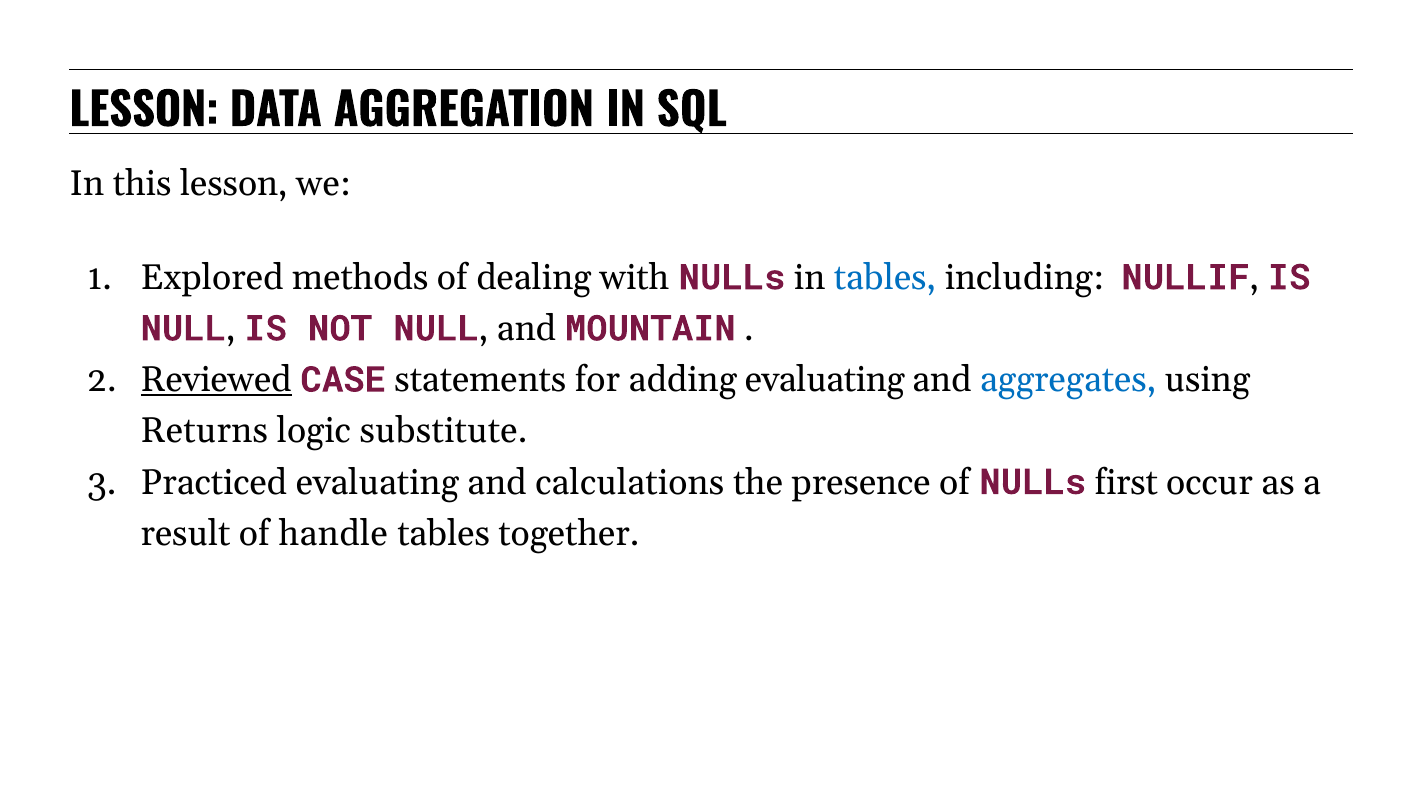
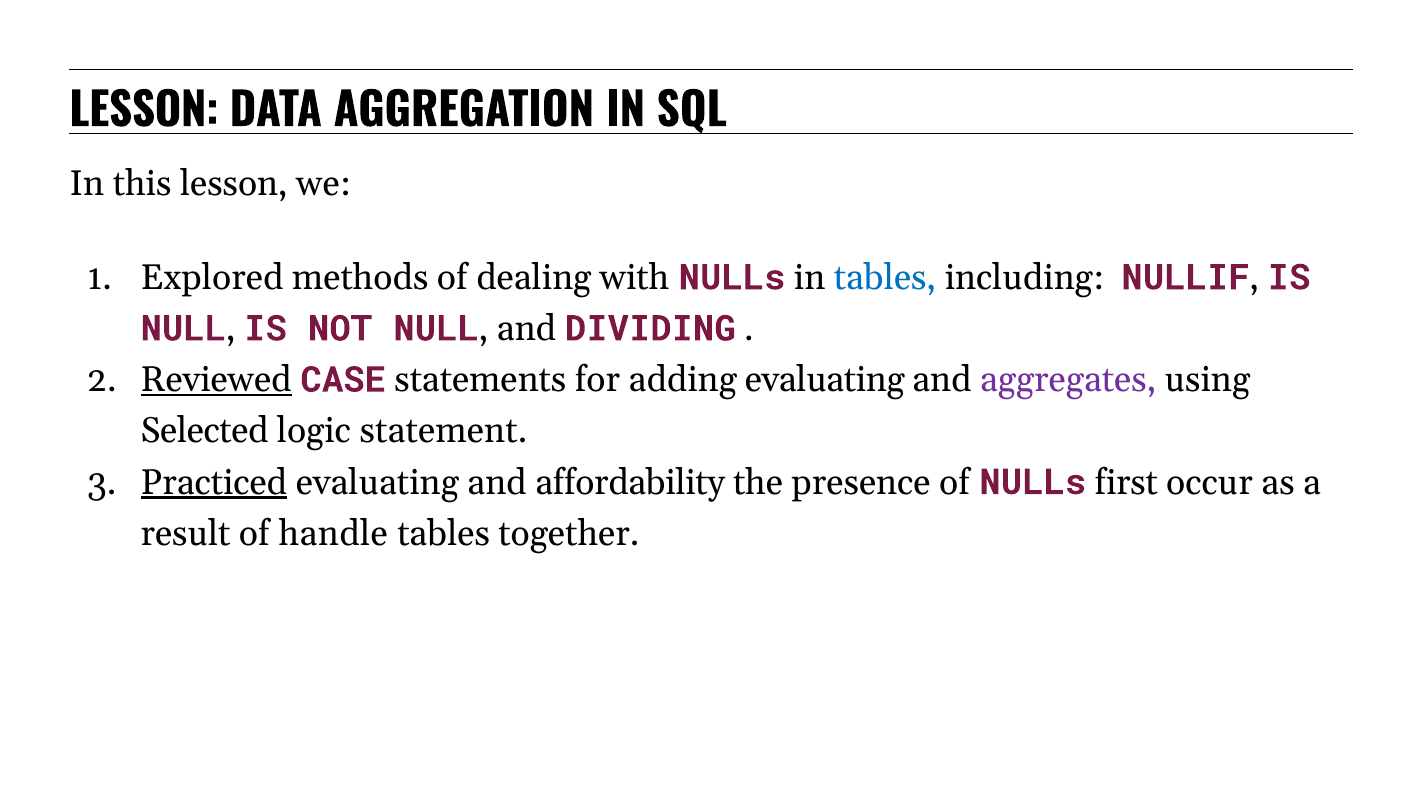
MOUNTAIN: MOUNTAIN -> DIVIDING (650, 329)
aggregates colour: blue -> purple (1068, 380)
Returns: Returns -> Selected (205, 431)
substitute: substitute -> statement (443, 431)
Practiced underline: none -> present (214, 483)
calculations: calculations -> affordability (630, 483)
